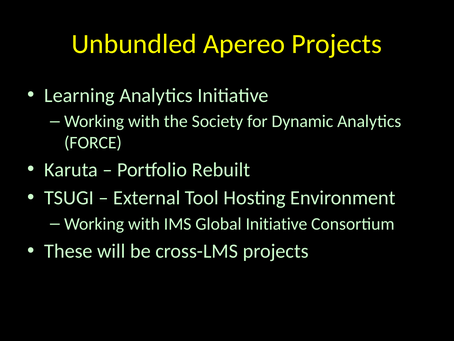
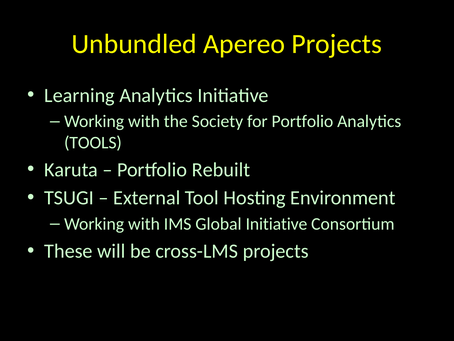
for Dynamic: Dynamic -> Portfolio (302, 121)
FORCE: FORCE -> TOOLS (93, 143)
